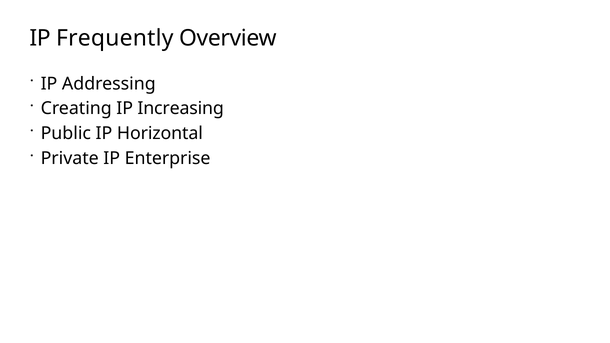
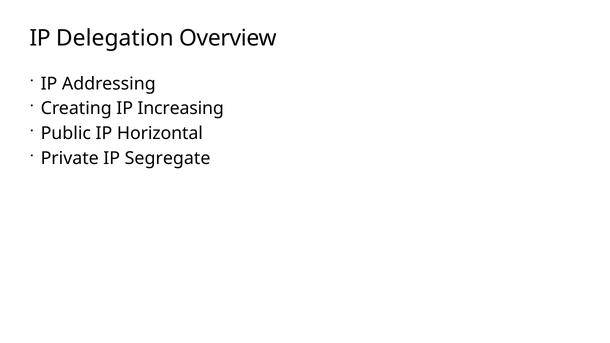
Frequently: Frequently -> Delegation (115, 38)
Enterprise: Enterprise -> Segregate (168, 159)
